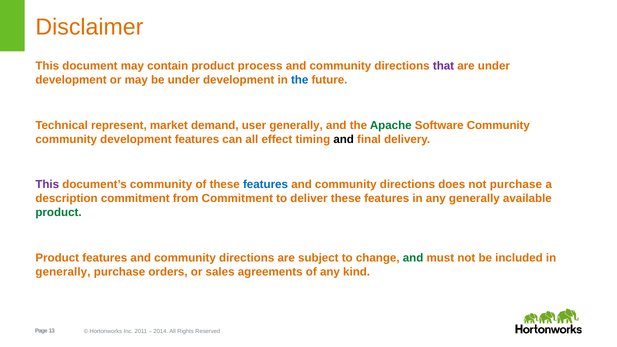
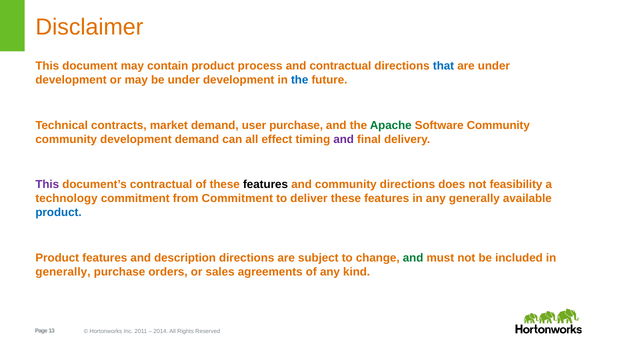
community: community -> contractual (340, 66)
that colour: purple -> blue (444, 66)
represent: represent -> contracts (119, 125)
user generally: generally -> purchase (296, 125)
development features: features -> demand (197, 139)
and colour: black -> purple (344, 139)
document’s community: community -> contractual (161, 185)
features colour: blue -> black (266, 185)
not purchase: purchase -> feasibility (516, 185)
description: description -> technology (67, 199)
product colour: green -> blue (59, 212)
Product features and community: community -> description (185, 258)
